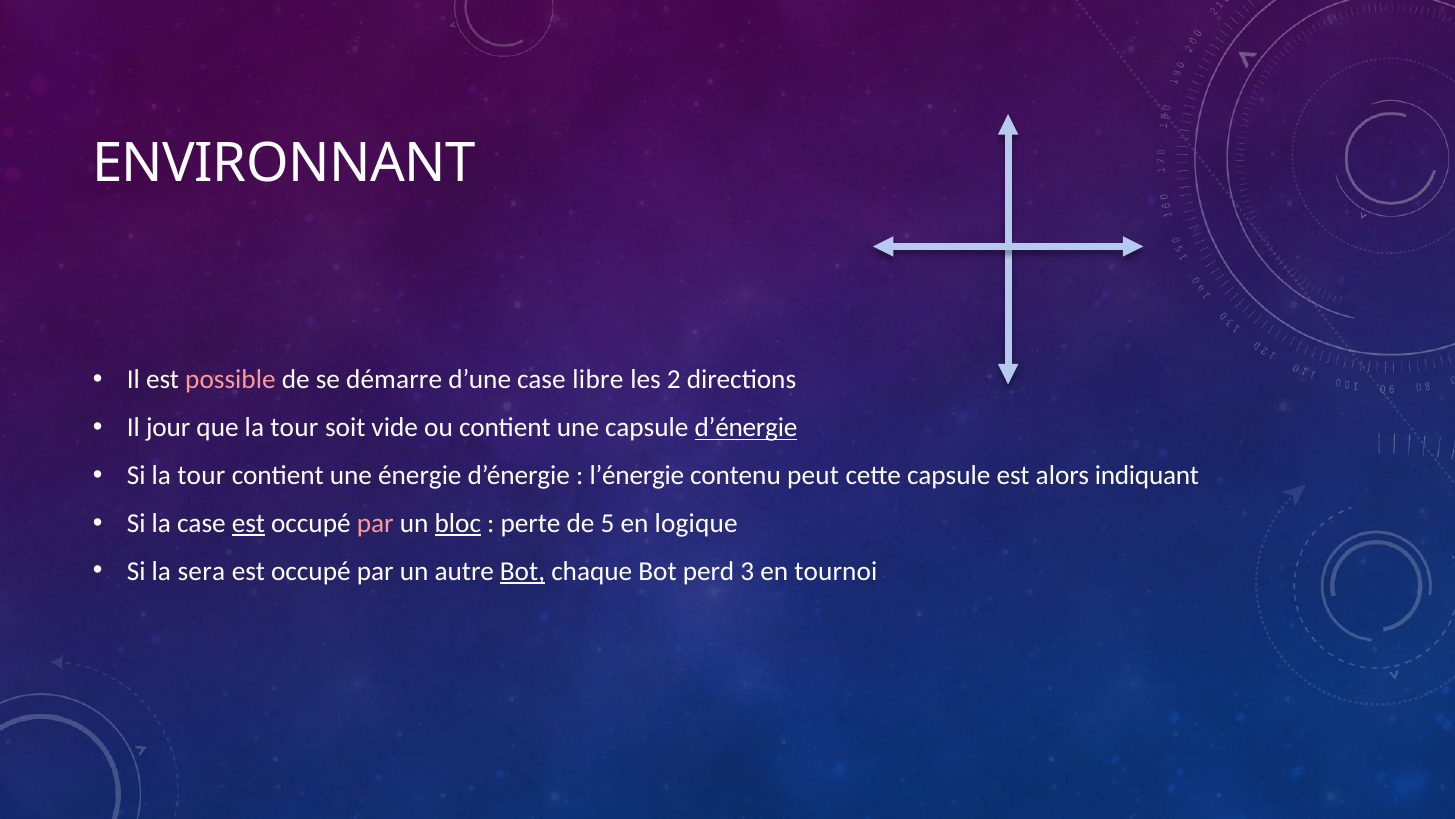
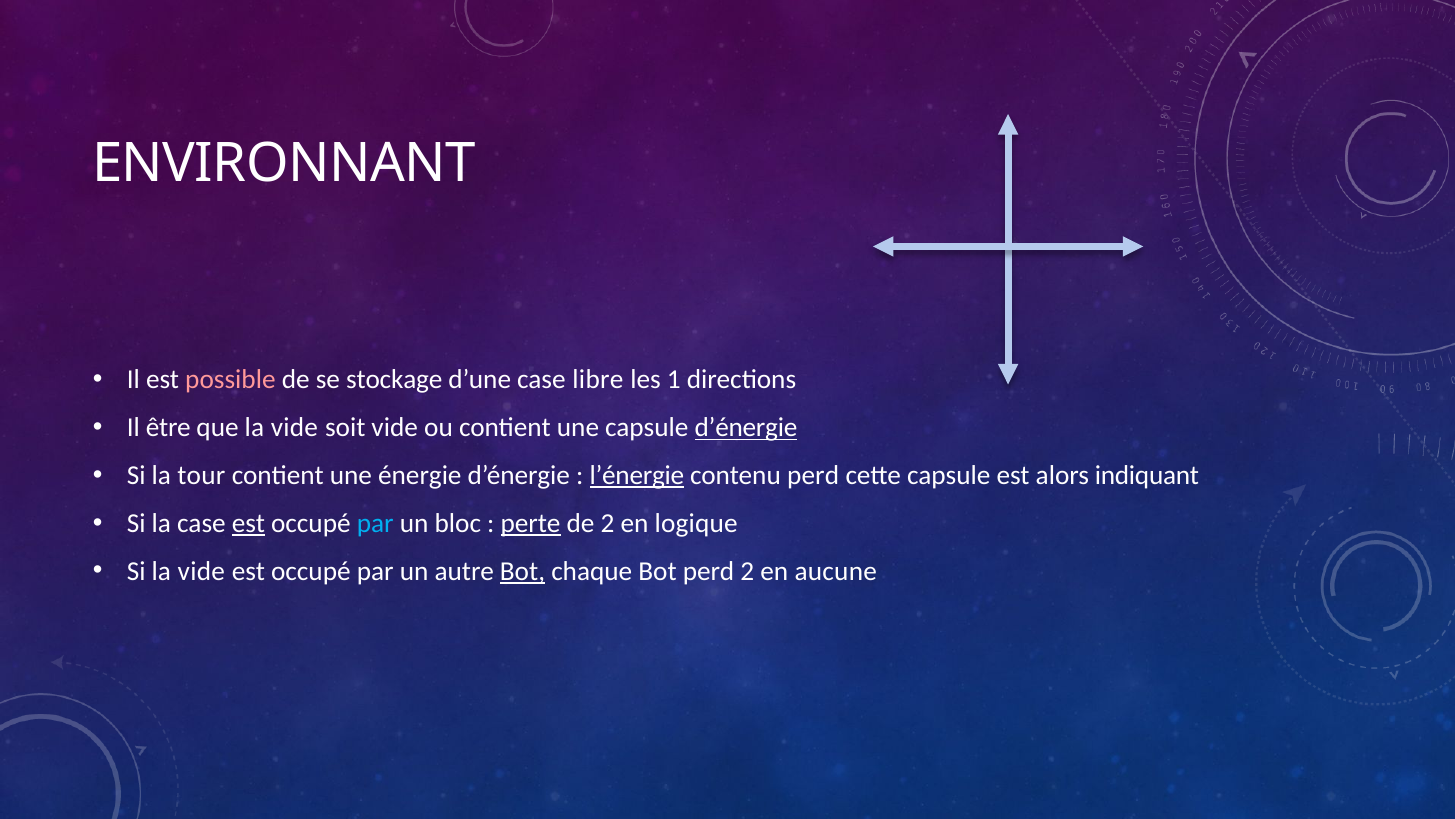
démarre: démarre -> stockage (394, 379)
2: 2 -> 1 (674, 379)
jour: jour -> être (168, 427)
que la tour: tour -> vide (294, 427)
l’énergie underline: none -> present (637, 475)
contenu peut: peut -> perd (813, 475)
par colour: pink -> light blue (375, 523)
bloc underline: present -> none (458, 523)
perte underline: none -> present (531, 523)
de 5: 5 -> 2 (607, 523)
Si la sera: sera -> vide (201, 571)
perd 3: 3 -> 2 (747, 571)
tournoi: tournoi -> aucune (836, 571)
